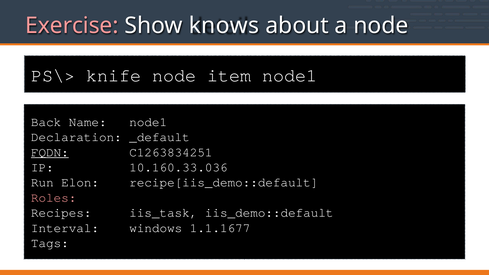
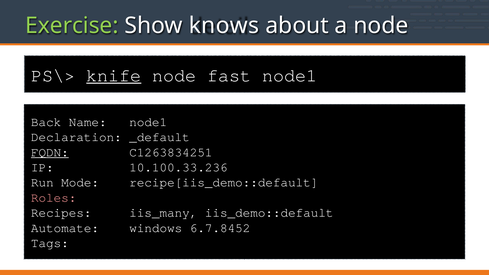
Exercise colour: pink -> light green (72, 26)
knife underline: none -> present (114, 75)
item: item -> fast (229, 75)
10.160.33.036: 10.160.33.036 -> 10.100.33.236 (178, 167)
Elon: Elon -> Mode (80, 183)
iis_task: iis_task -> iis_many (163, 213)
Interval: Interval -> Automate (65, 228)
1.1.1677: 1.1.1677 -> 6.7.8452 (220, 228)
